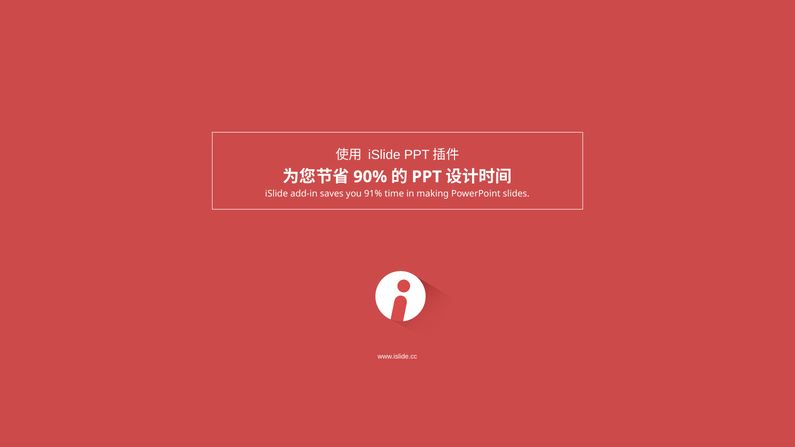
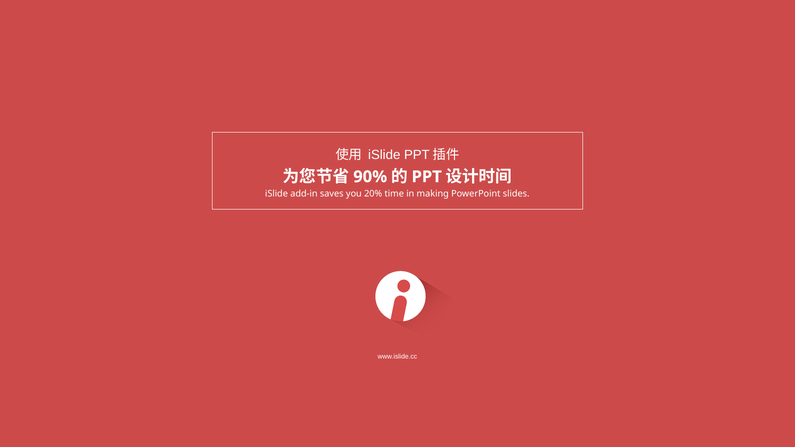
91%: 91% -> 20% (373, 194)
